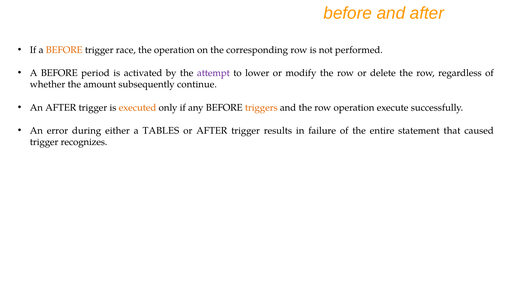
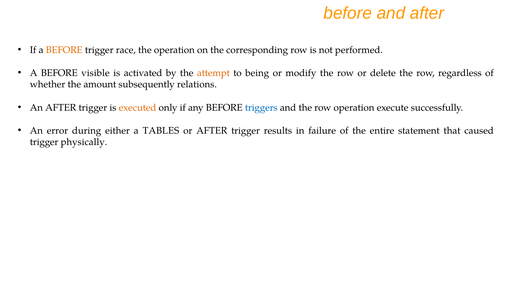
period: period -> visible (95, 73)
attempt colour: purple -> orange (213, 73)
lower: lower -> being (257, 73)
continue: continue -> relations (197, 84)
triggers colour: orange -> blue (261, 108)
recognizes: recognizes -> physically (84, 142)
